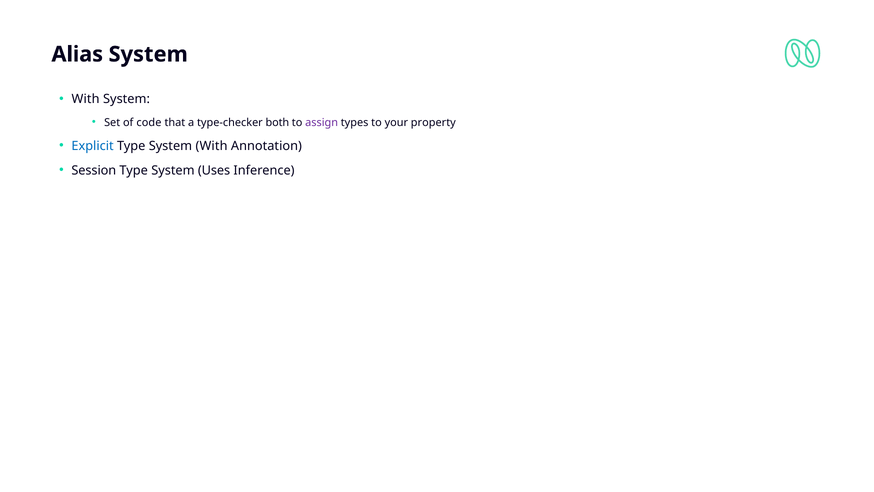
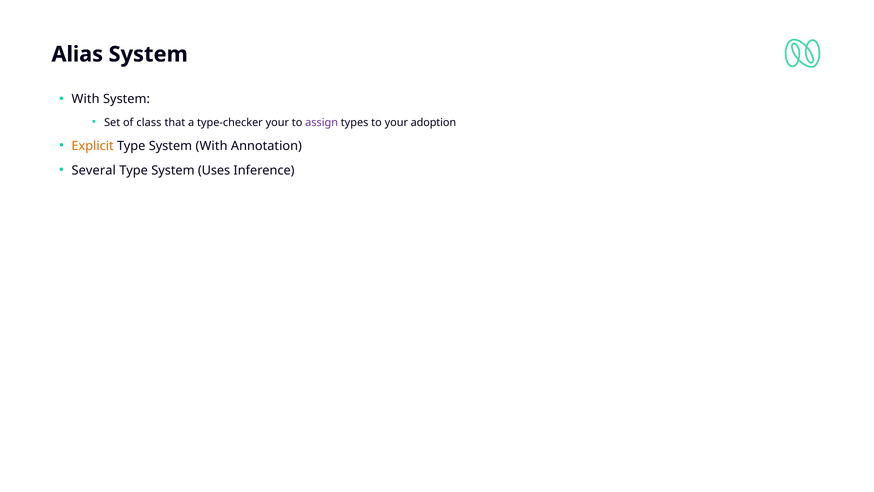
code: code -> class (149, 122)
type-checker both: both -> your (277, 122)
property: property -> adoption (433, 122)
Explicit colour: blue -> orange (93, 146)
Session: Session -> Several (94, 170)
